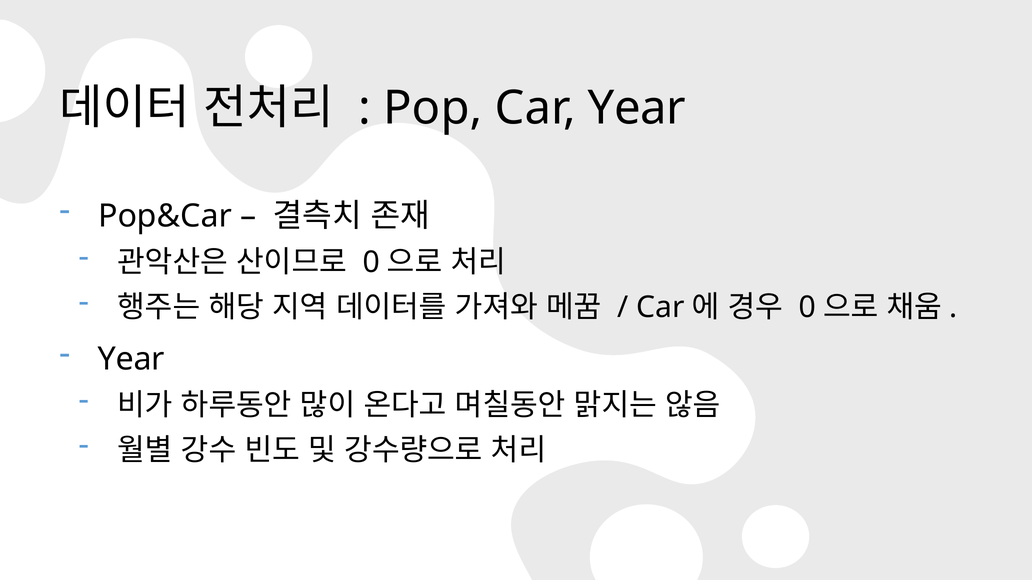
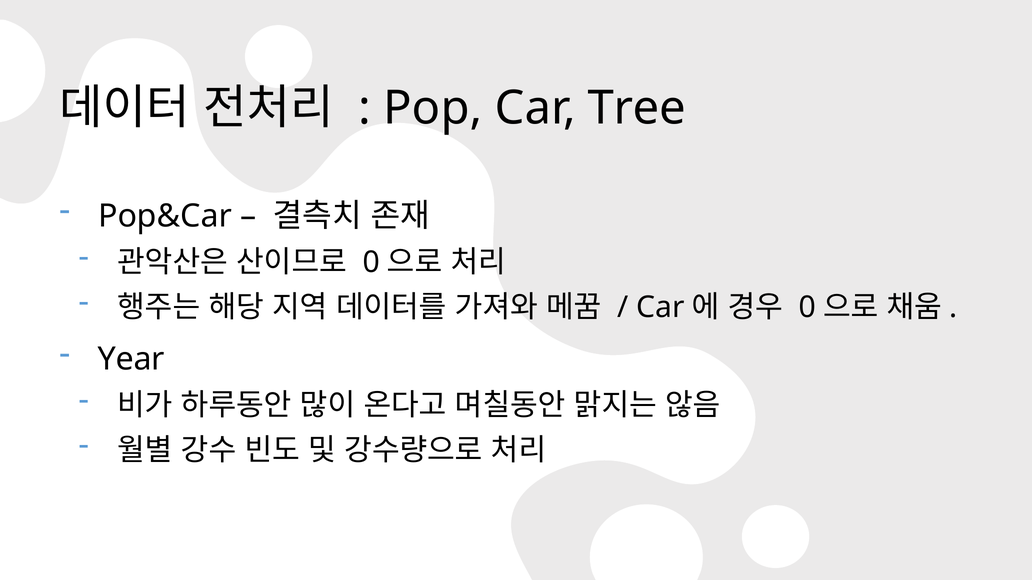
Car Year: Year -> Tree (637, 108)
